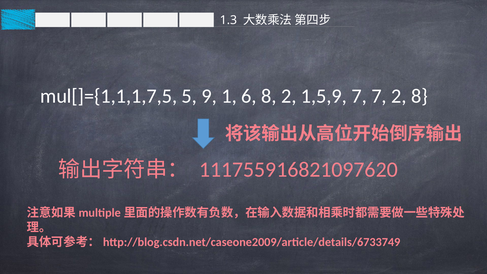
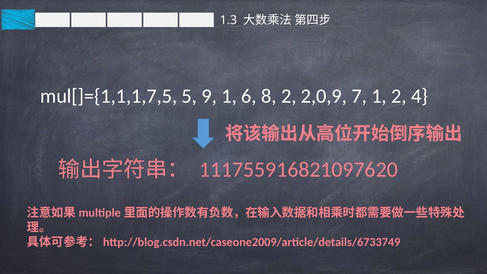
1,5,9: 1,5,9 -> 2,0,9 (324, 96)
7 7: 7 -> 1 (379, 96)
2 8: 8 -> 4 (419, 96)
